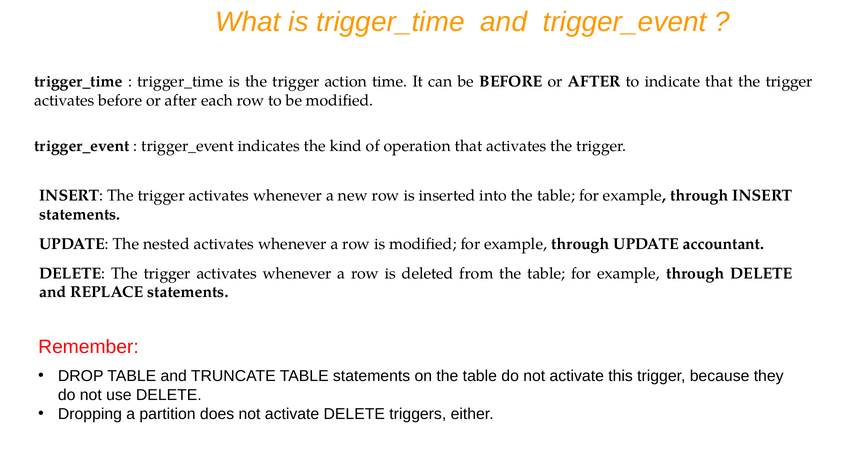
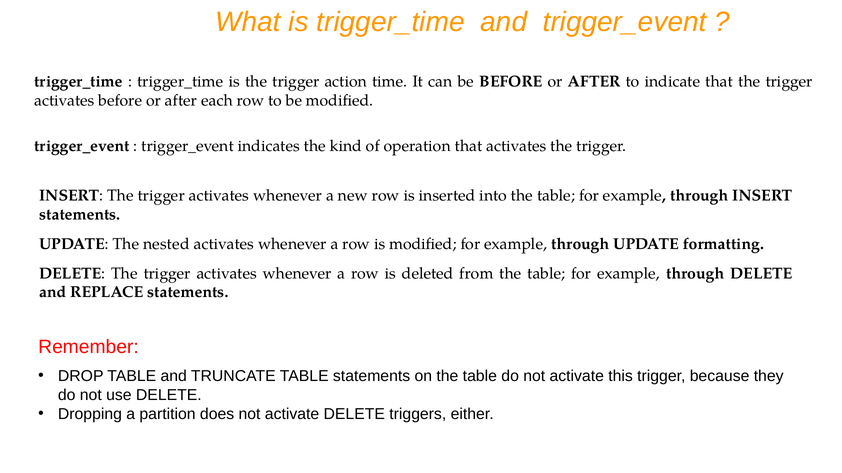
accountant: accountant -> formatting (723, 244)
